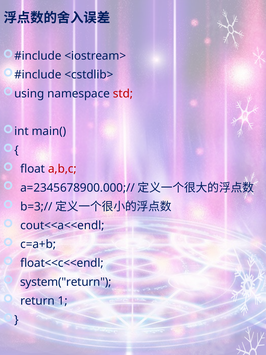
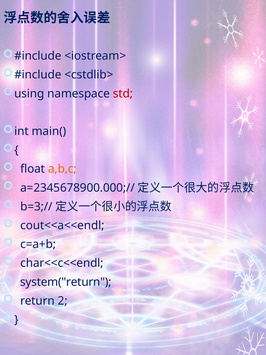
a,b,c colour: red -> orange (62, 169)
float<<c<<endl: float<<c<<endl -> char<<c<<endl (62, 263)
1: 1 -> 2 (63, 301)
